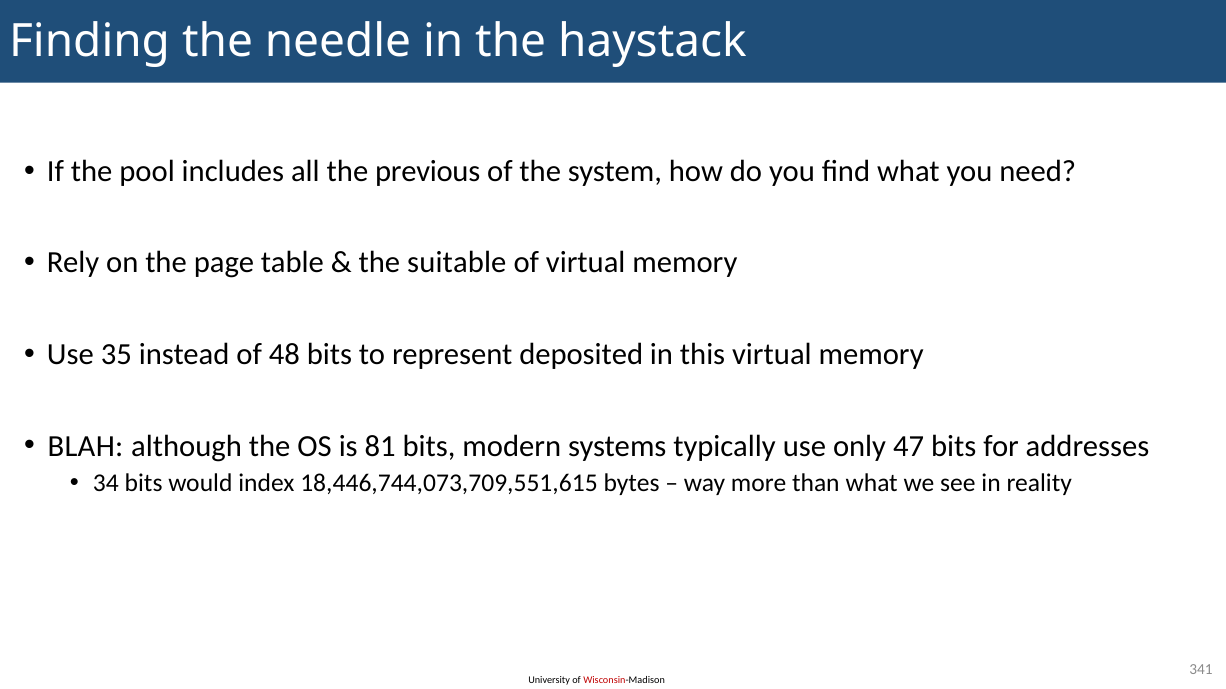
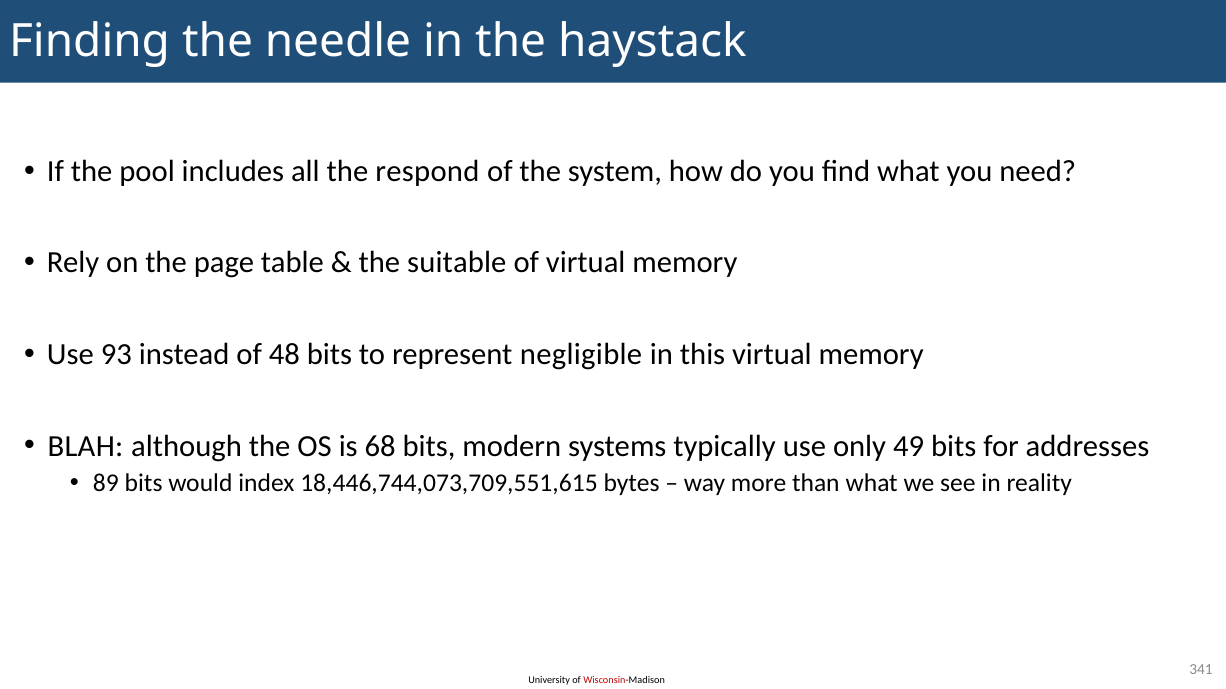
previous: previous -> respond (427, 171)
35: 35 -> 93 (116, 355)
deposited: deposited -> negligible (581, 355)
81: 81 -> 68 (380, 447)
47: 47 -> 49 (909, 447)
34: 34 -> 89 (106, 483)
